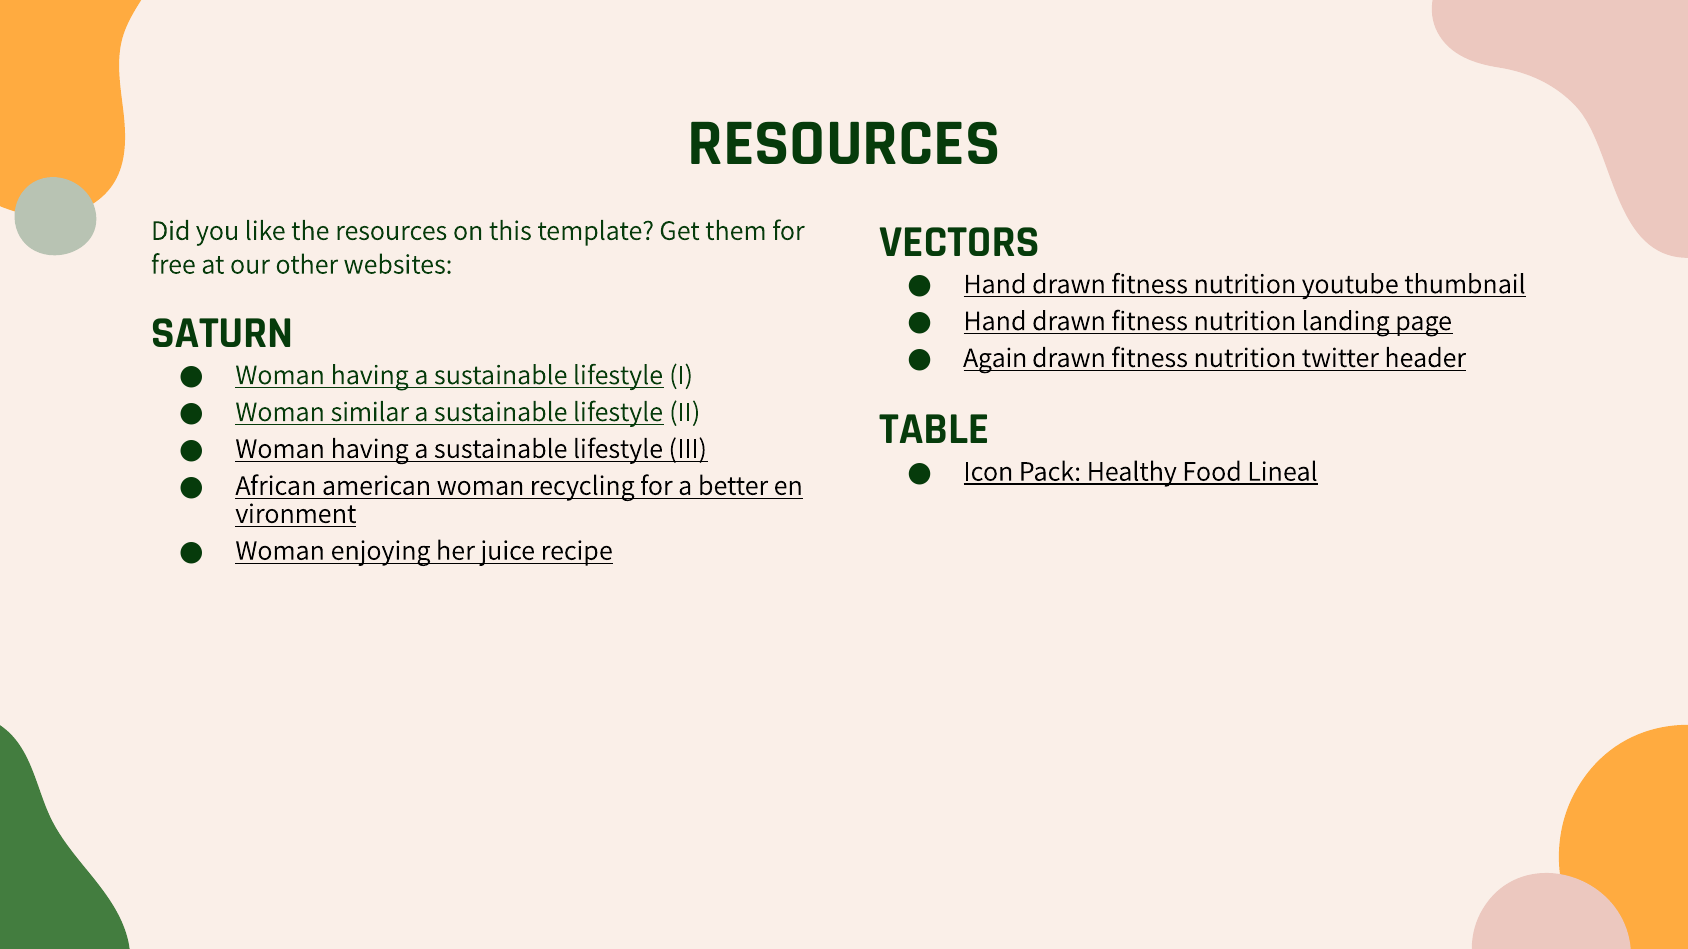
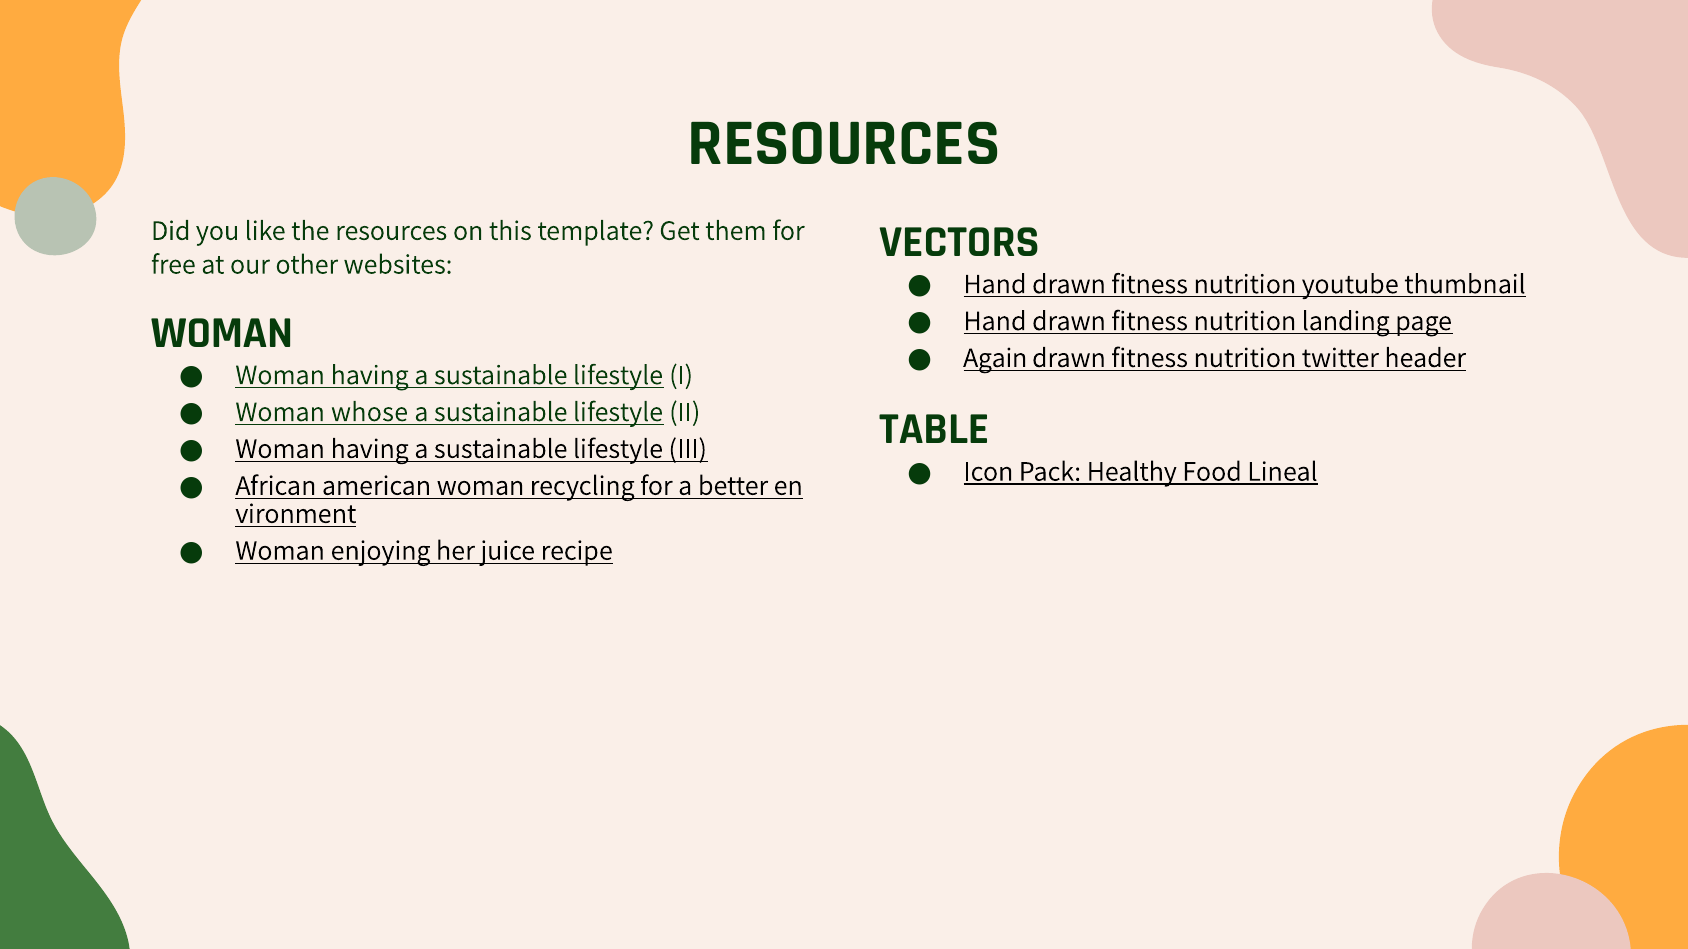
SATURN: SATURN -> WOMAN (222, 333)
similar: similar -> whose (370, 412)
